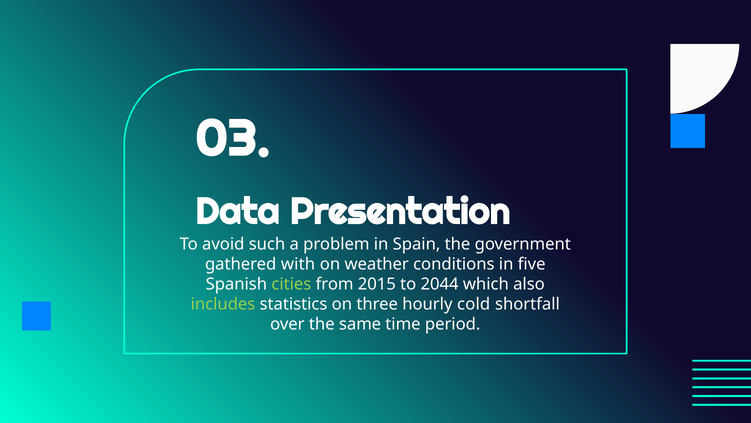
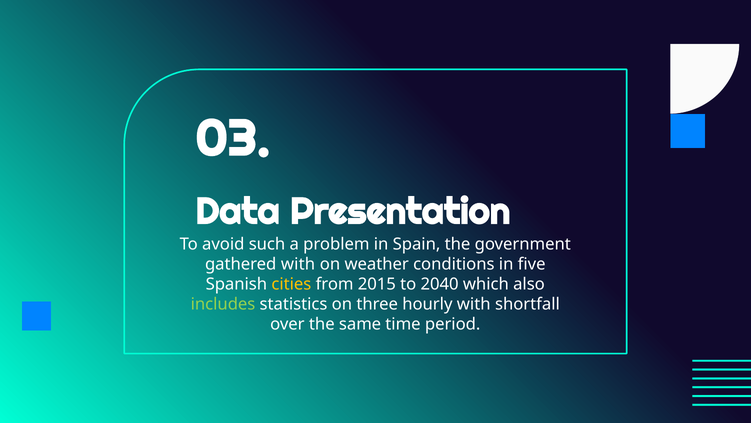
cities colour: light green -> yellow (291, 284)
2044: 2044 -> 2040 (440, 284)
hourly cold: cold -> with (474, 304)
